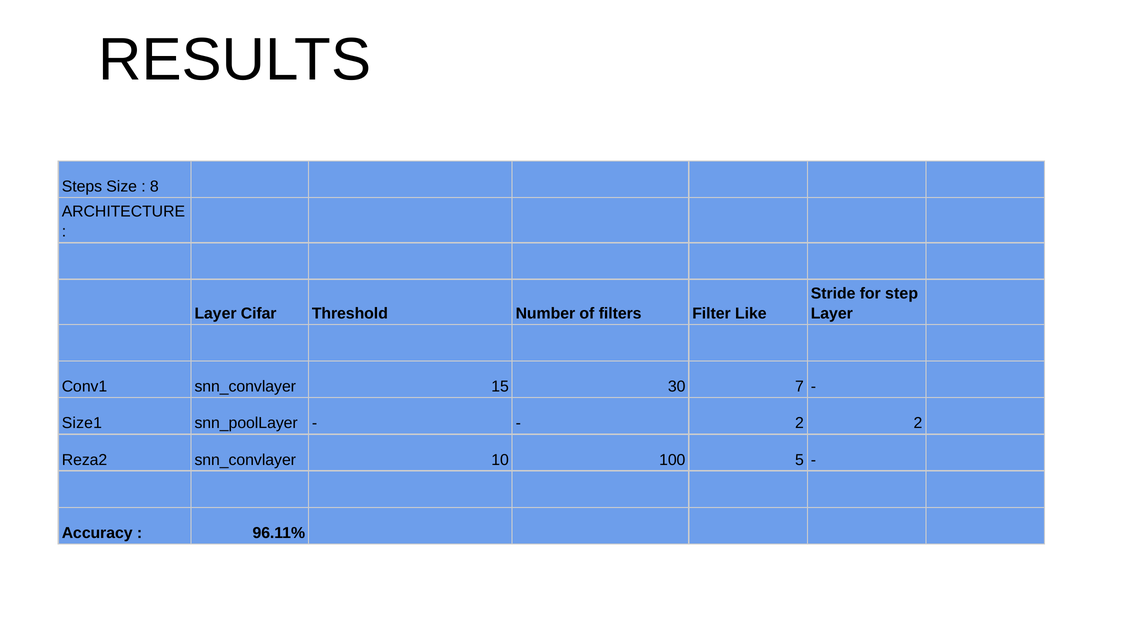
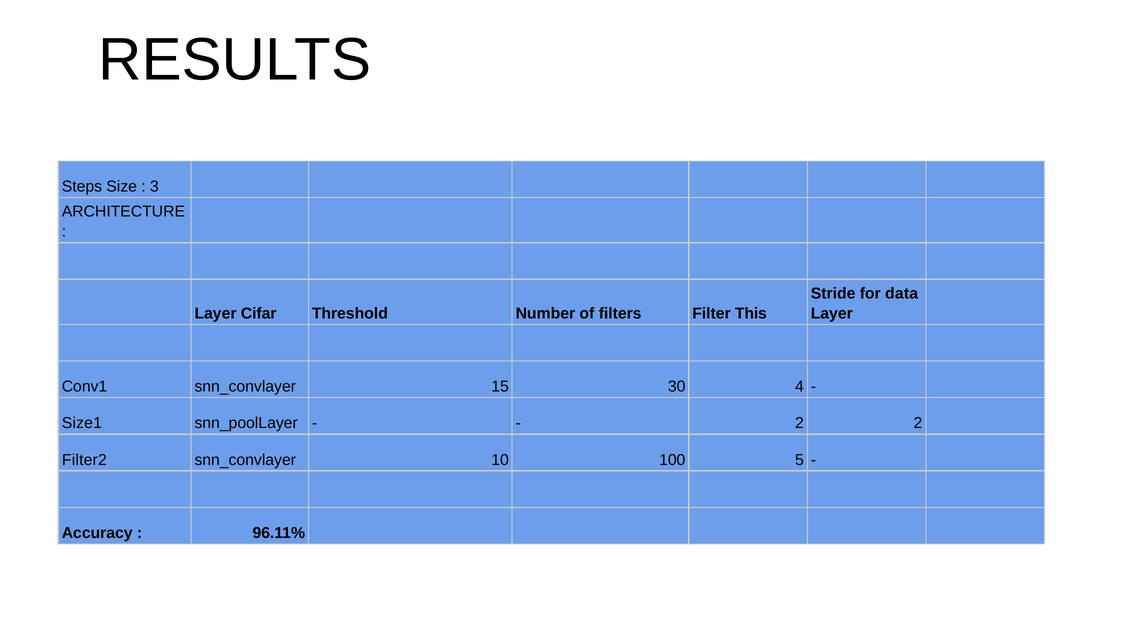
8: 8 -> 3 (154, 187)
step: step -> data (902, 293)
Like: Like -> This (751, 314)
7: 7 -> 4 (799, 387)
Reza2: Reza2 -> Filter2 (84, 460)
